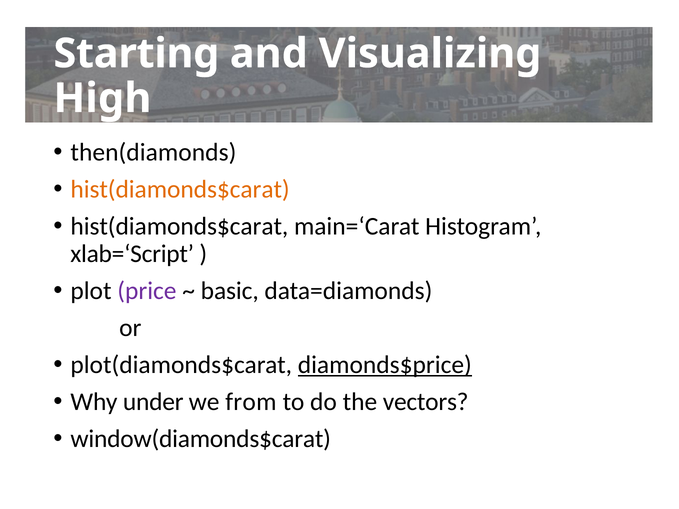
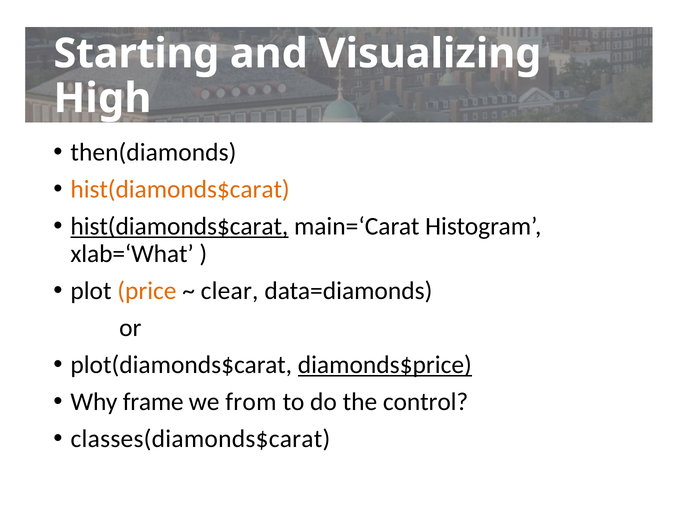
hist(diamonds$carat underline: none -> present (179, 227)
xlab=‘Script: xlab=‘Script -> xlab=‘What (132, 254)
price colour: purple -> orange (147, 291)
basic: basic -> clear (230, 291)
under: under -> frame (153, 402)
vectors: vectors -> control (426, 402)
window(diamonds$carat: window(diamonds$carat -> classes(diamonds$carat (200, 439)
